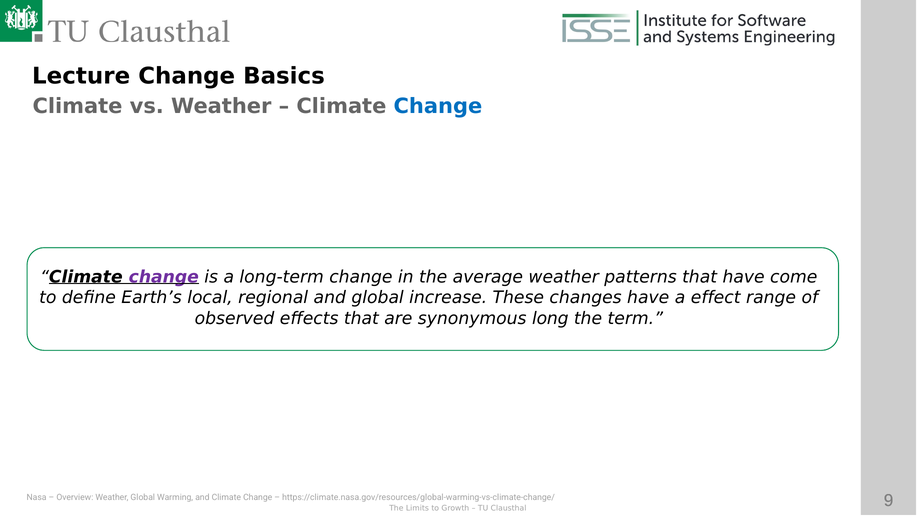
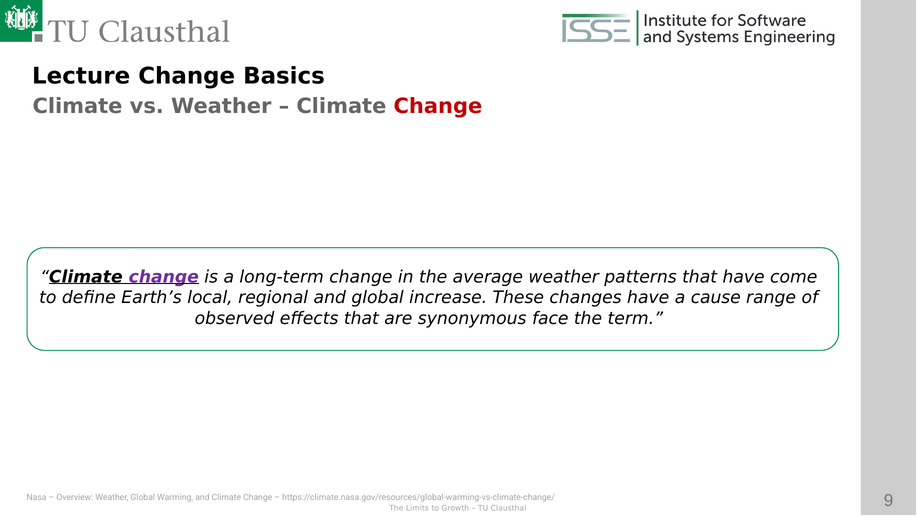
Change colour: blue -> red (438, 106)
effect: effect -> cause (716, 298)
long: long -> face (550, 318)
